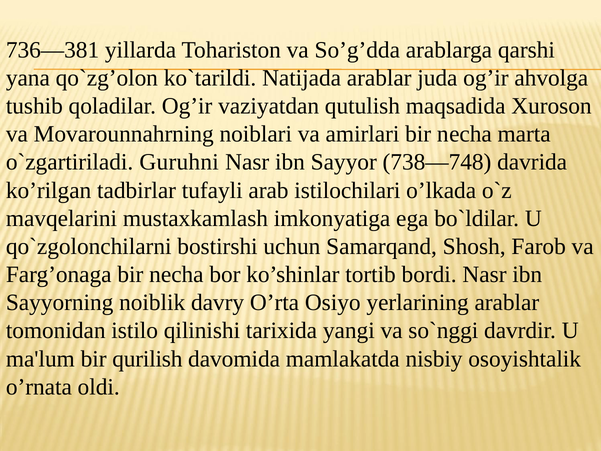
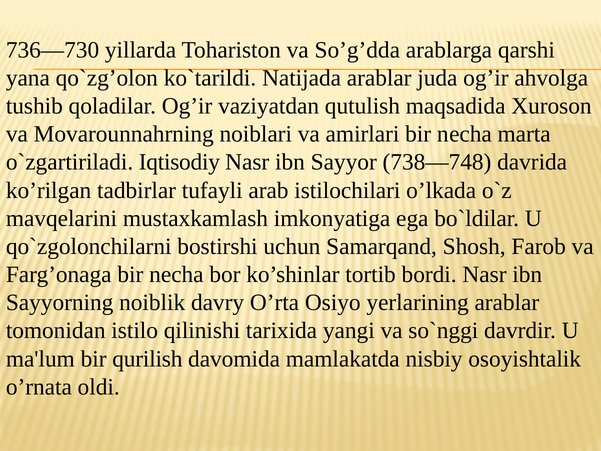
736—381: 736—381 -> 736—730 (53, 50)
Guruhni: Guruhni -> Iqtisodiy (179, 162)
